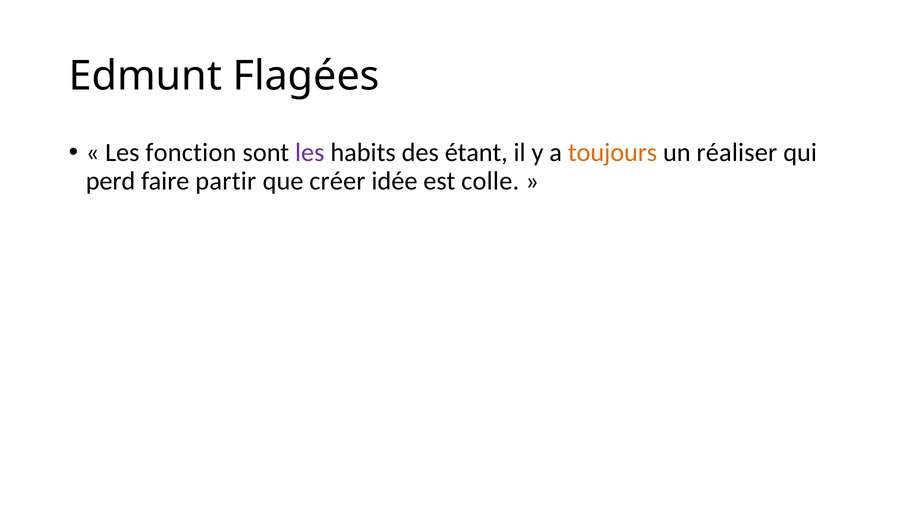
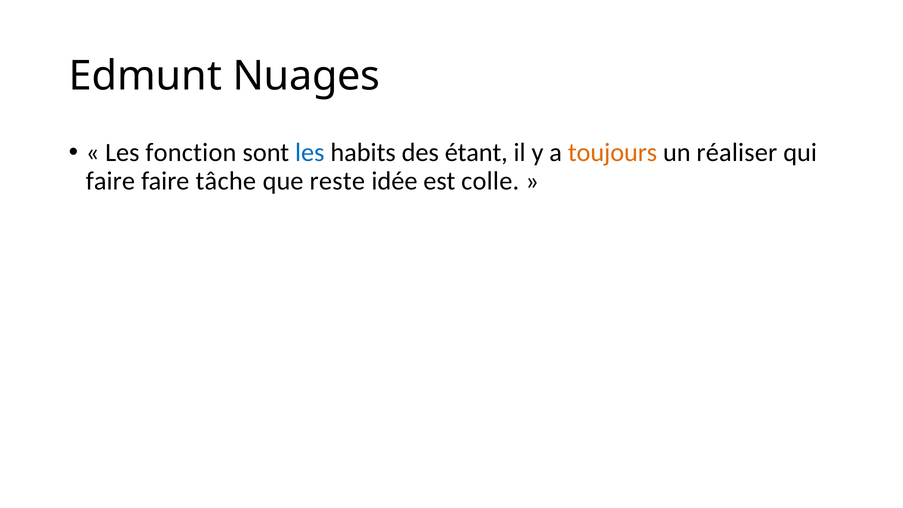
Flagées: Flagées -> Nuages (306, 76)
les colour: purple -> blue (310, 153)
perd: perd -> faire (110, 181)
partir: partir -> tâche (226, 181)
créer: créer -> reste (337, 181)
